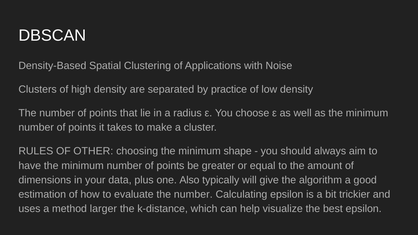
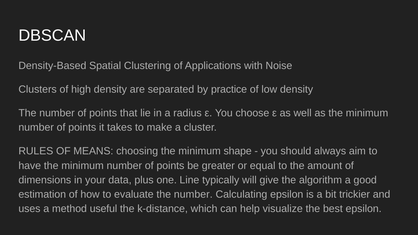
OTHER: OTHER -> MEANS (93, 151)
Also: Also -> Line (189, 180)
larger: larger -> useful (103, 209)
